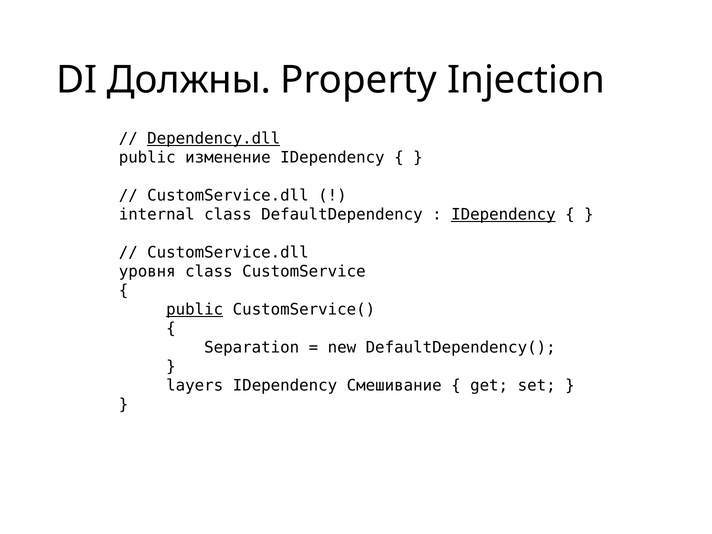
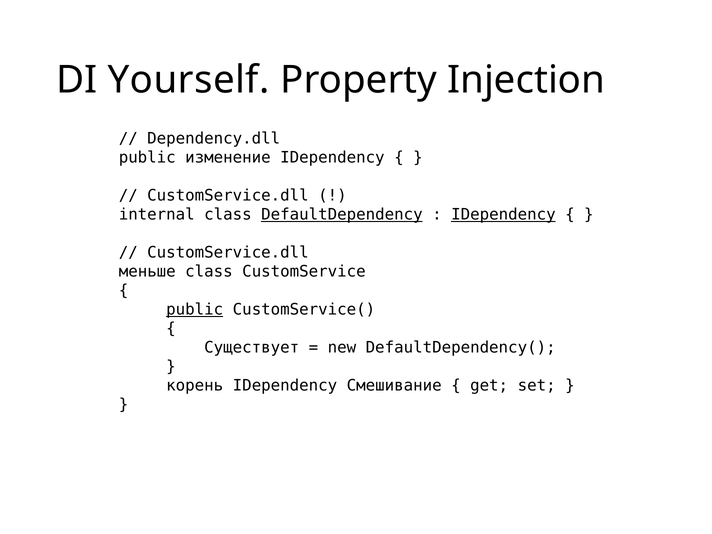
Должны: Должны -> Yourself (189, 80)
Dependency.dll underline: present -> none (214, 139)
DefaultDependency underline: none -> present (342, 215)
уровня: уровня -> меньше (147, 272)
Separation: Separation -> Существует (252, 347)
layers: layers -> корень (195, 385)
